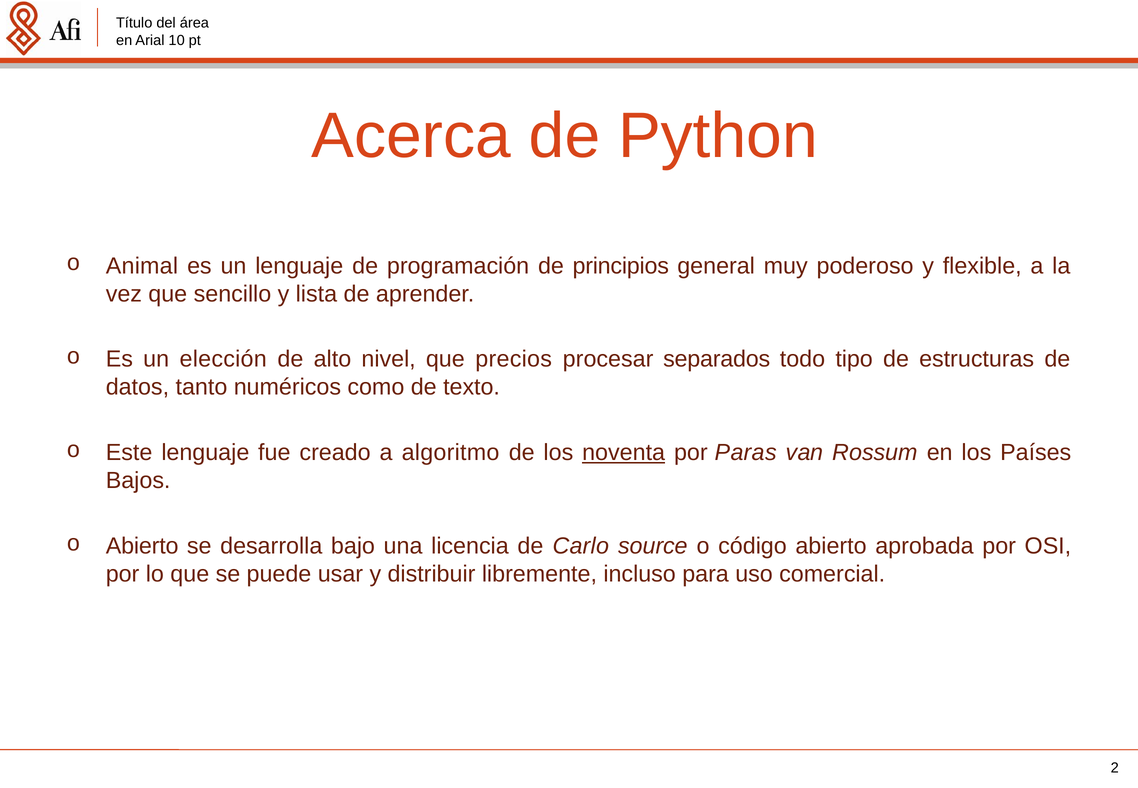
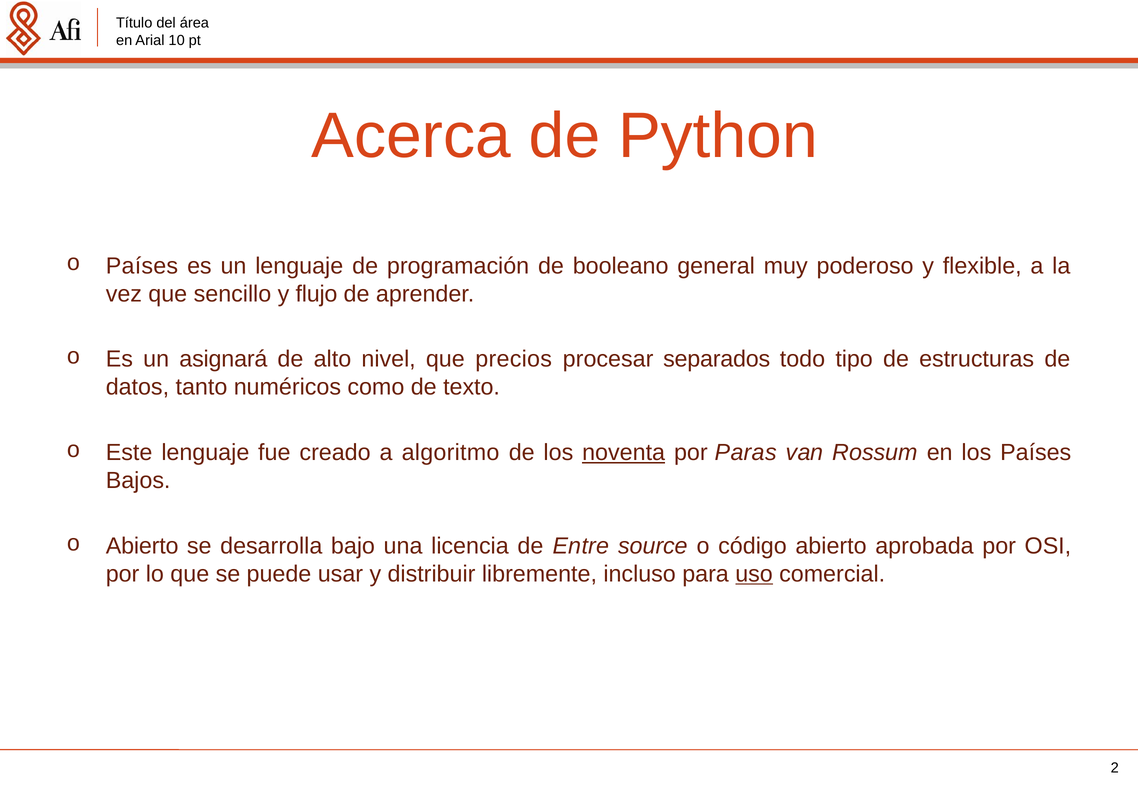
o Animal: Animal -> Países (142, 266)
principios: principios -> booleano (621, 266)
lista: lista -> flujo (317, 294)
elección: elección -> asignará (223, 359)
Carlo: Carlo -> Entre (581, 546)
uso underline: none -> present (754, 574)
